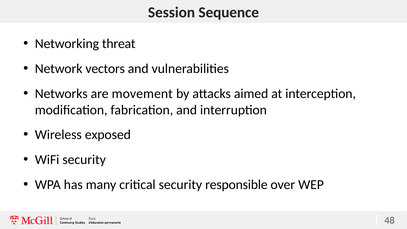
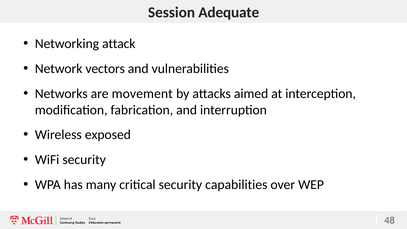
Sequence: Sequence -> Adequate (229, 12)
threat: threat -> attack (119, 44)
responsible: responsible -> capabilities (236, 185)
